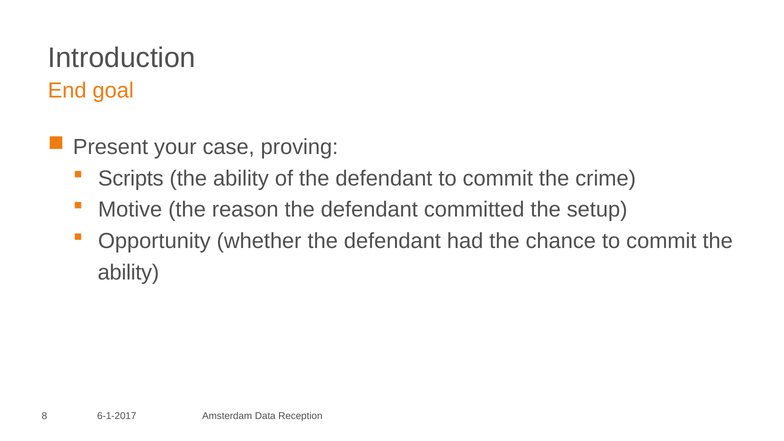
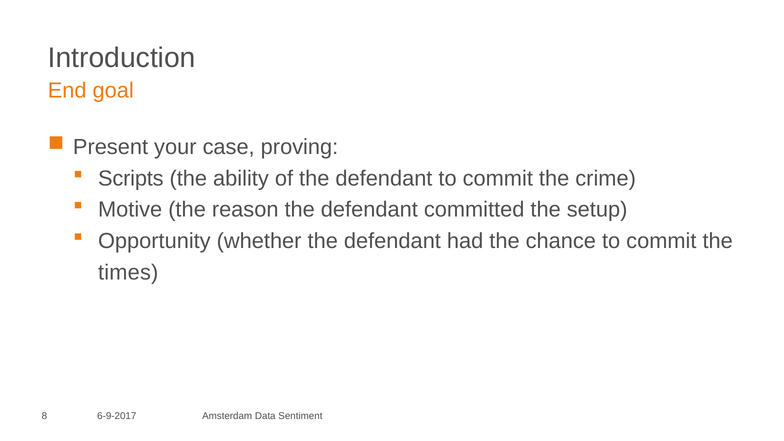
ability: ability -> times (128, 272)
6-1-2017: 6-1-2017 -> 6-9-2017 (117, 416)
Reception: Reception -> Sentiment (300, 416)
